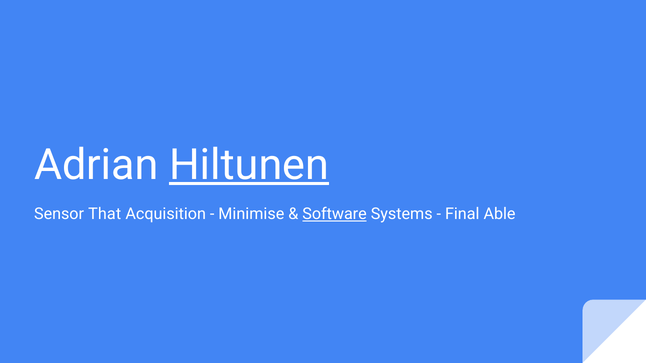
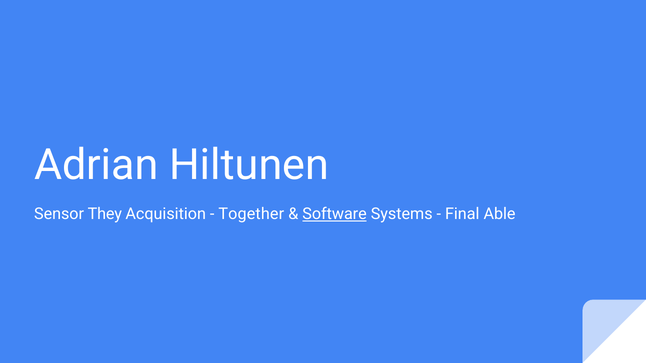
Hiltunen underline: present -> none (249, 165)
That: That -> They (105, 214)
Minimise: Minimise -> Together (251, 214)
